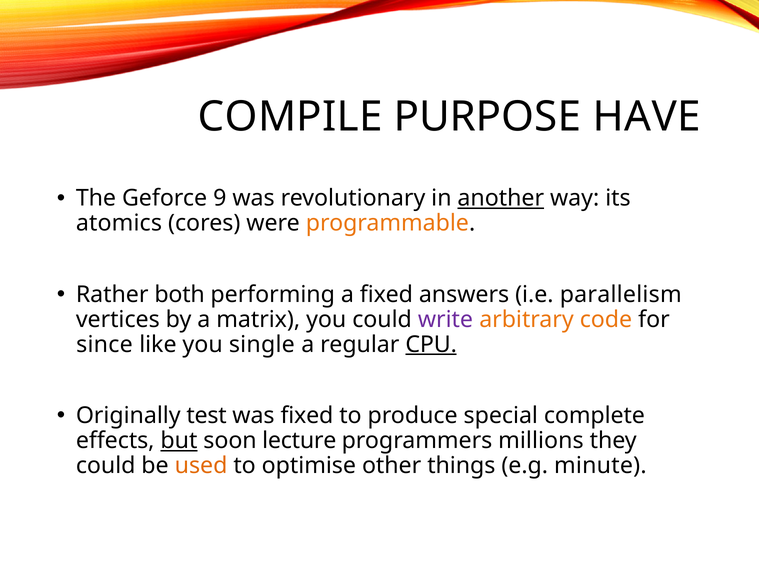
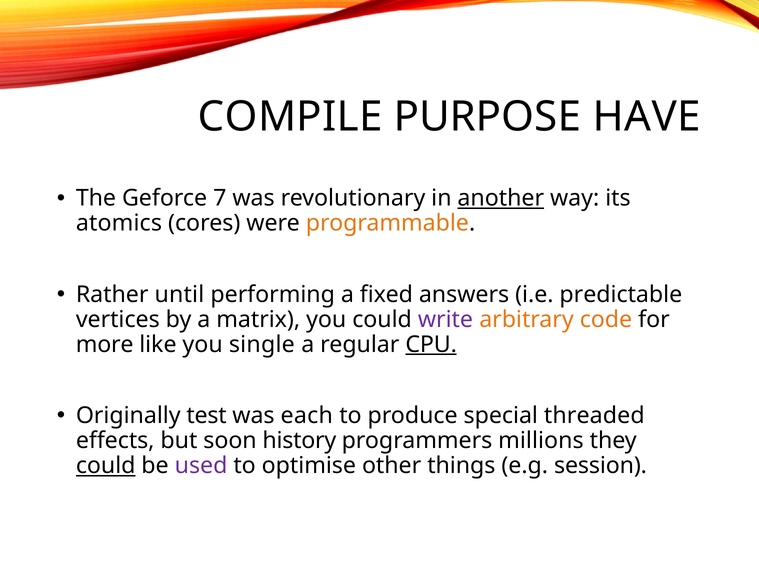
9: 9 -> 7 (220, 198)
both: both -> until (179, 295)
parallelism: parallelism -> predictable (621, 295)
since: since -> more (105, 345)
was fixed: fixed -> each (307, 416)
complete: complete -> threaded (594, 416)
but underline: present -> none (179, 441)
lecture: lecture -> history (299, 441)
could underline: none -> present (106, 466)
used colour: orange -> purple (201, 466)
minute: minute -> session (600, 466)
